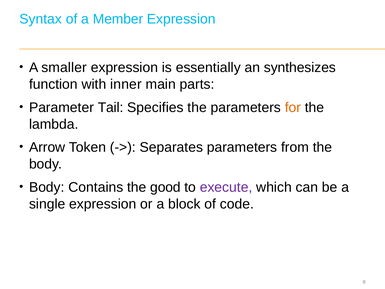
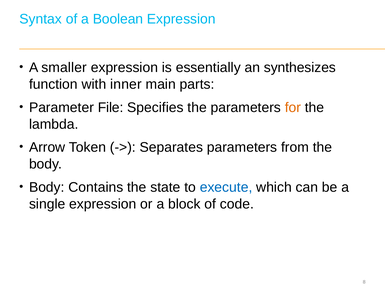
Member: Member -> Boolean (118, 19)
Tail: Tail -> File (111, 107)
good: good -> state (165, 187)
execute colour: purple -> blue (226, 187)
